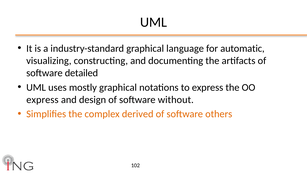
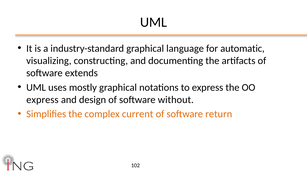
detailed: detailed -> extends (81, 73)
derived: derived -> current (138, 114)
others: others -> return (219, 114)
